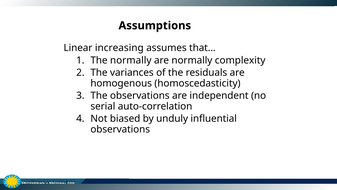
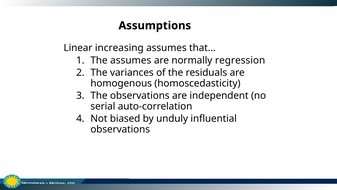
The normally: normally -> assumes (131, 60)
complexity: complexity -> regression (240, 60)
